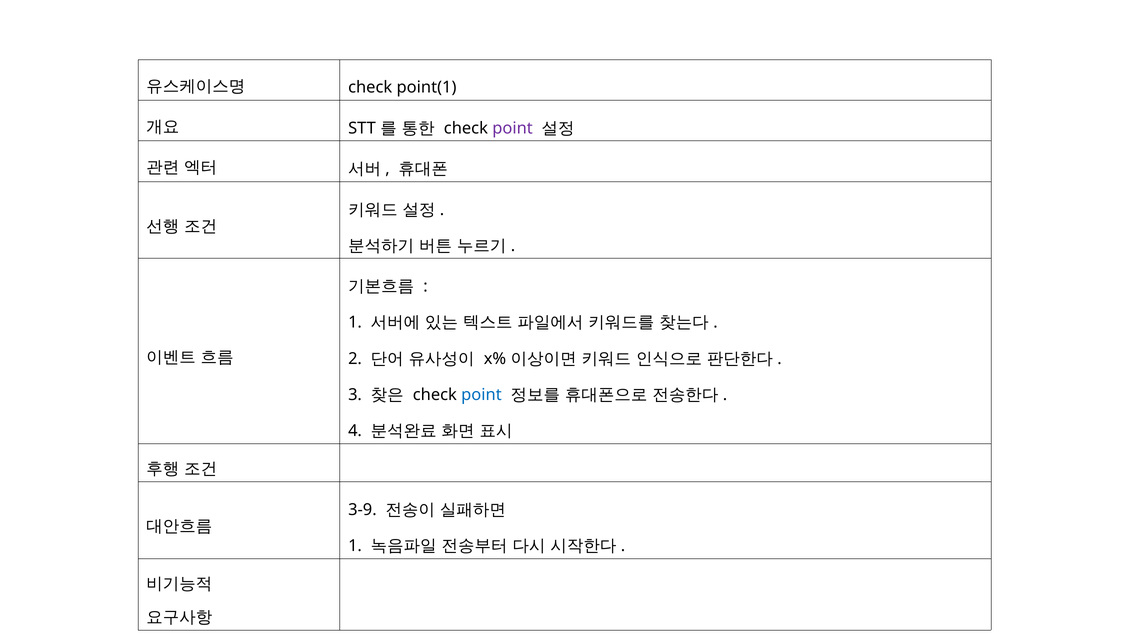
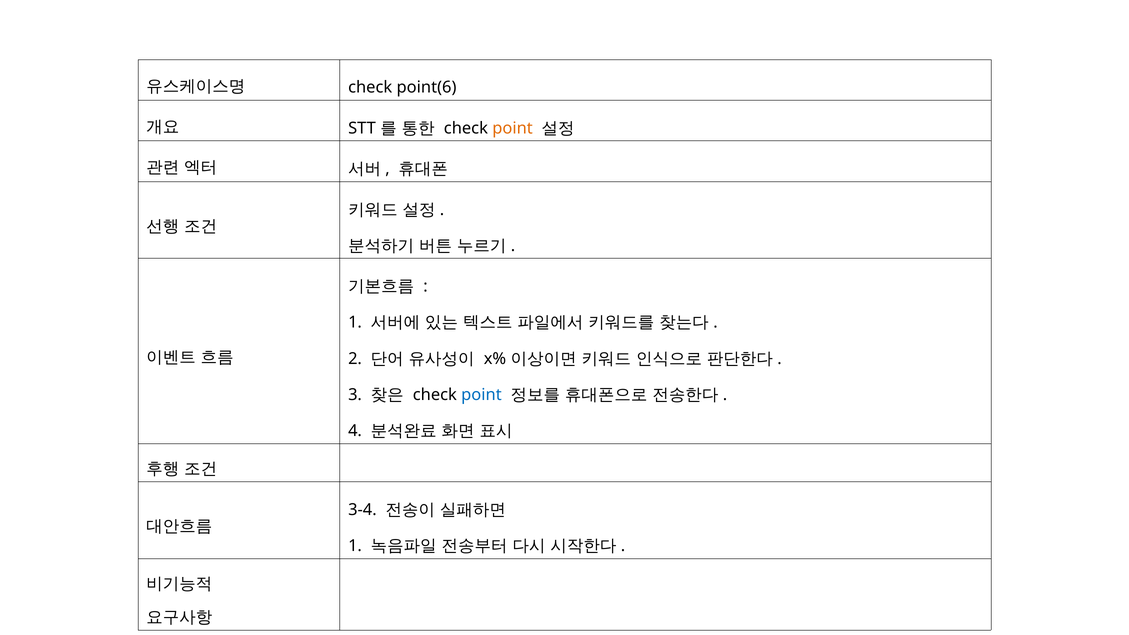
point(1: point(1 -> point(6 (427, 88)
point colour: purple -> orange (513, 128)
3-9: 3-9 -> 3-4 (362, 510)
